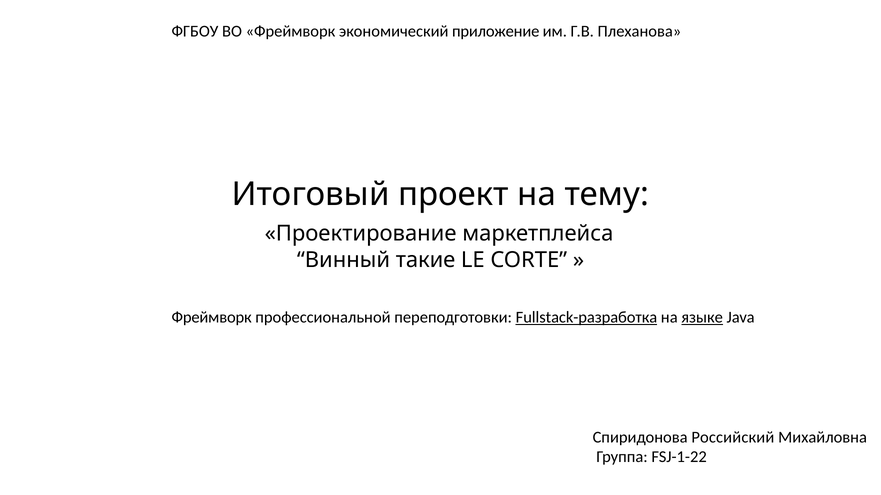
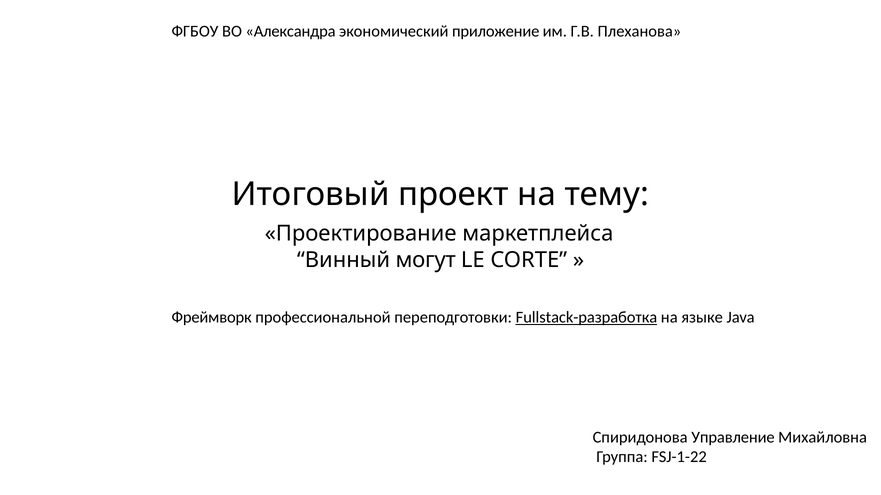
ВО Фреймворк: Фреймворк -> Александра (291, 31)
такие: такие -> могут (426, 260)
языке underline: present -> none (702, 318)
Российский: Российский -> Управление (733, 438)
